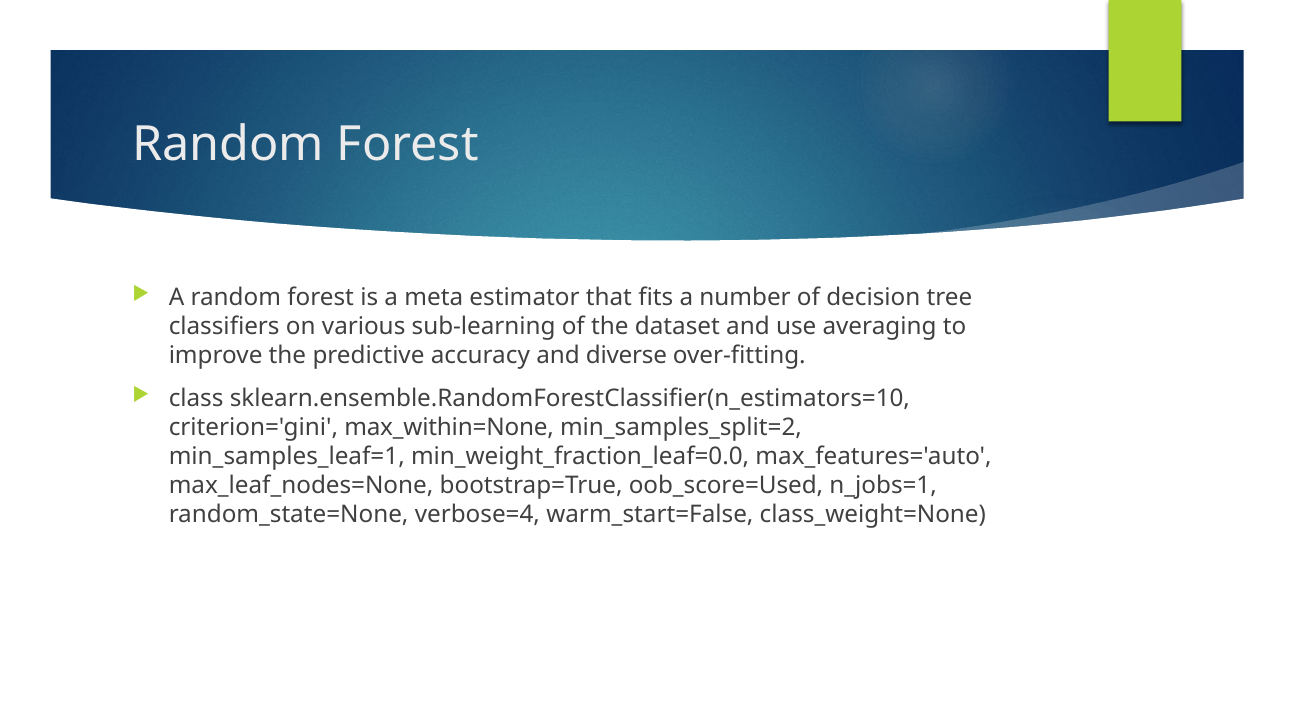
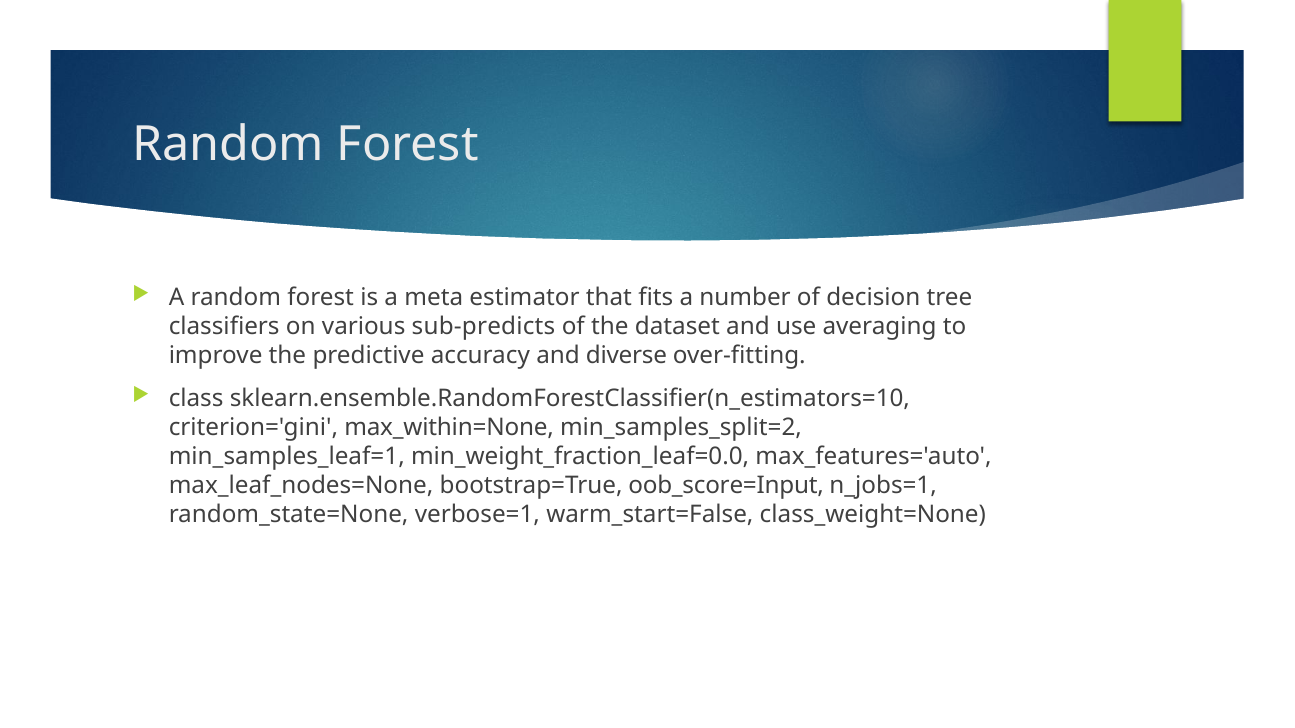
sub-learning: sub-learning -> sub-predicts (484, 327)
oob_score=Used: oob_score=Used -> oob_score=Input (726, 486)
verbose=4: verbose=4 -> verbose=1 (477, 515)
